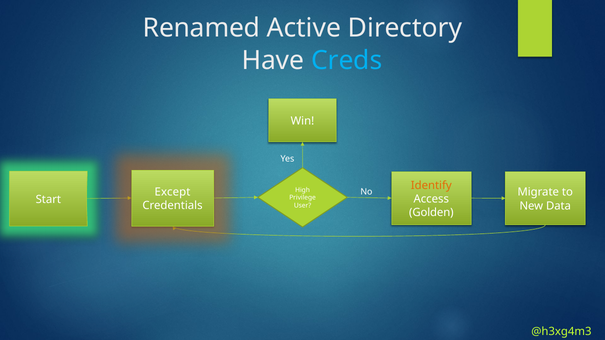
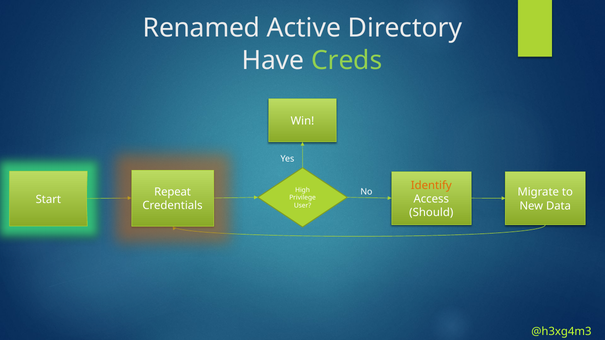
Creds colour: light blue -> light green (347, 61)
Except: Except -> Repeat (173, 192)
Golden: Golden -> Should (431, 213)
